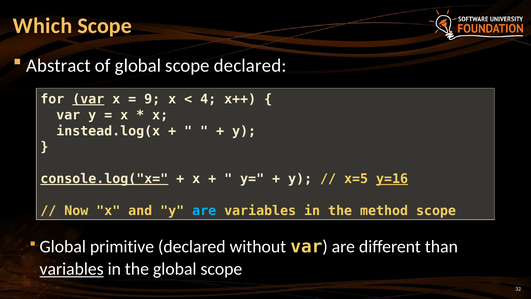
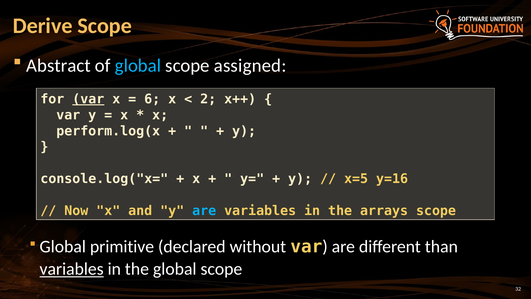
Which: Which -> Derive (43, 26)
global colour: white -> light blue (138, 65)
scope declared: declared -> assigned (250, 65)
9: 9 -> 6 (152, 99)
4: 4 -> 2 (208, 99)
instead.log(x: instead.log(x -> perform.log(x (108, 131)
console.log("x= underline: present -> none (104, 179)
y=16 underline: present -> none (392, 179)
method: method -> arrays (384, 211)
